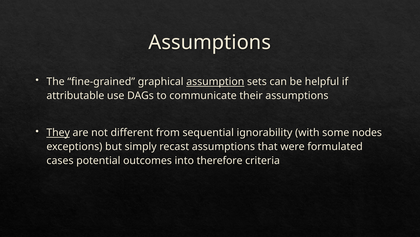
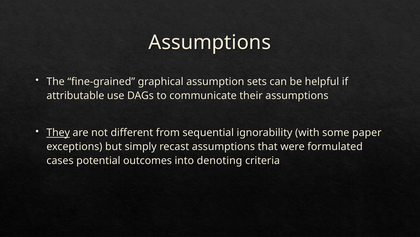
assumption underline: present -> none (215, 81)
nodes: nodes -> paper (367, 132)
therefore: therefore -> denoting (220, 160)
